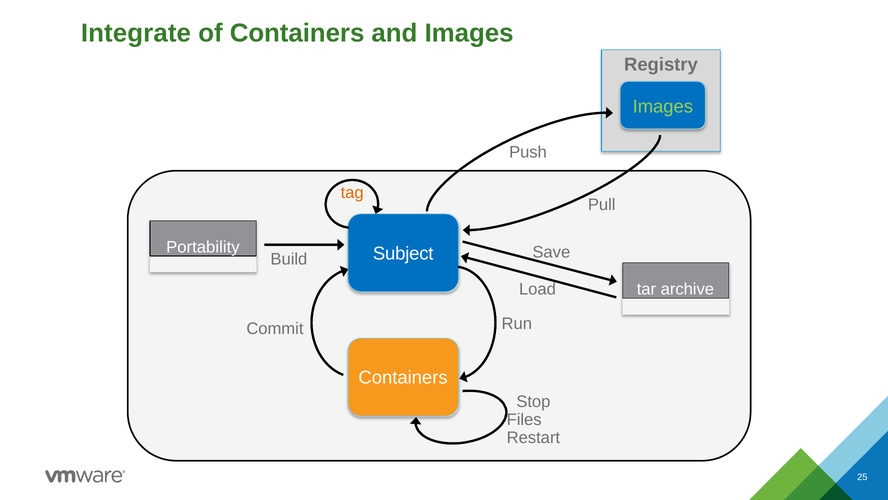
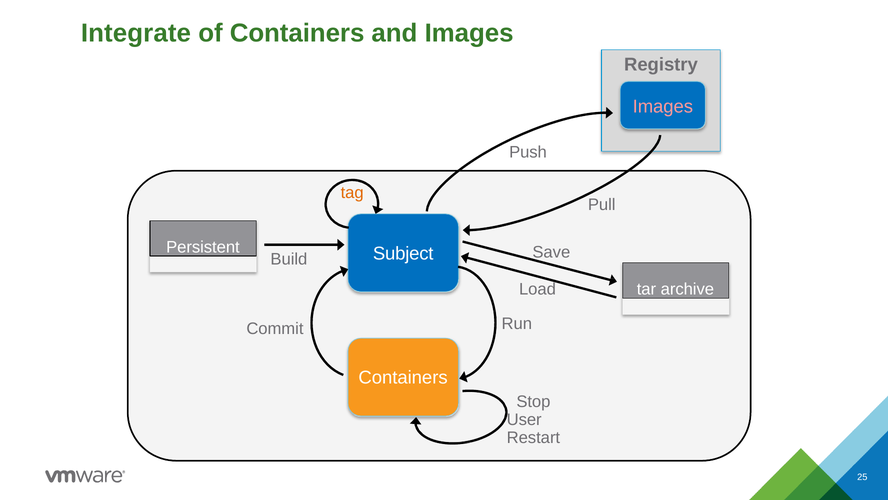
Images colour: light green -> pink (663, 107)
Portability: Portability -> Persistent (203, 247)
Files: Files -> User (524, 419)
